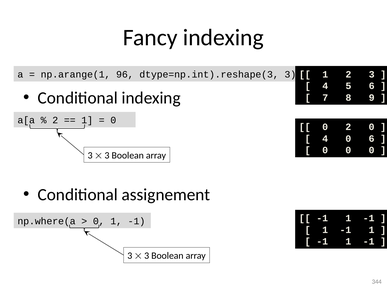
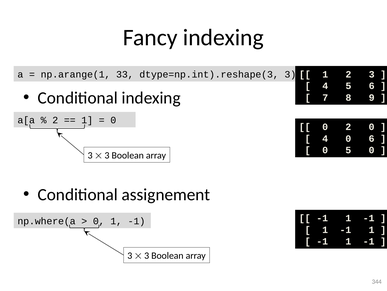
96: 96 -> 33 (125, 74)
0: 0 -> 5 (348, 150)
